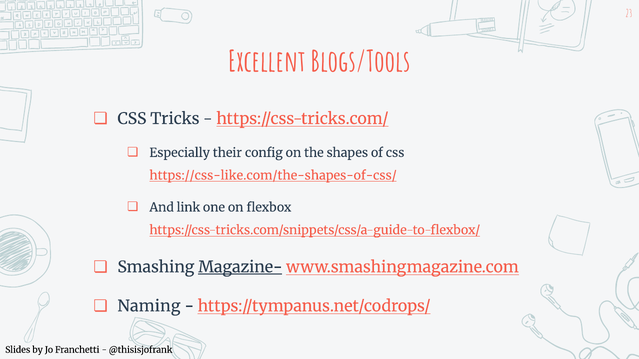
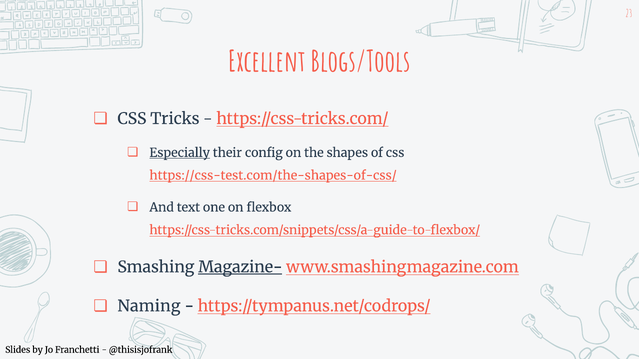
Especially underline: none -> present (180, 153)
https://css-like.com/the-shapes-of-css/: https://css-like.com/the-shapes-of-css/ -> https://css-test.com/the-shapes-of-css/ (273, 176)
link: link -> text (188, 208)
